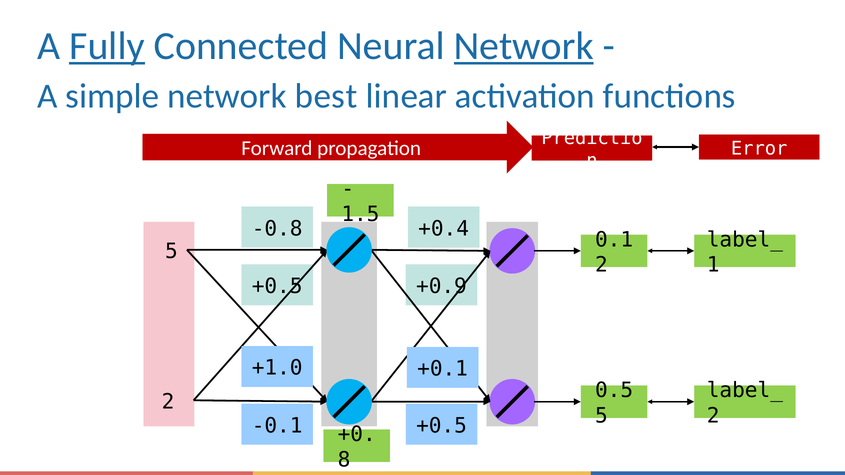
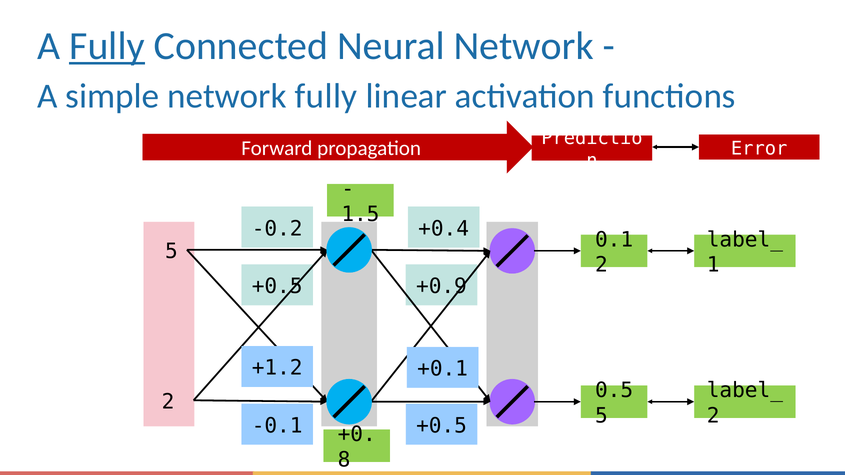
Network underline: present -> none (524, 46)
network best: best -> fully (326, 96)
-0.8: -0.8 -> -0.2 (277, 229)
+1.0: +1.0 -> +1.2 (277, 368)
